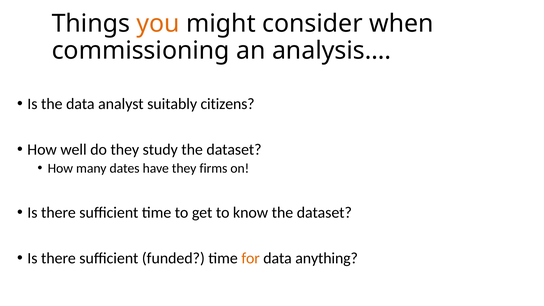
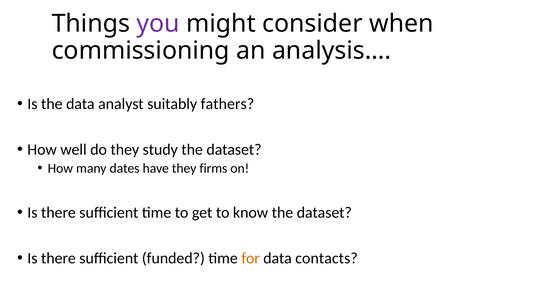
you colour: orange -> purple (158, 24)
citizens: citizens -> fathers (227, 104)
anything: anything -> contacts (327, 258)
